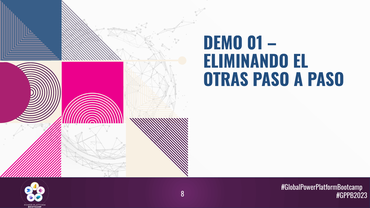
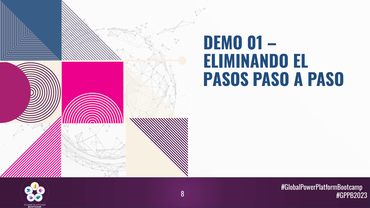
OTRAS: OTRAS -> PASOS (226, 80)
